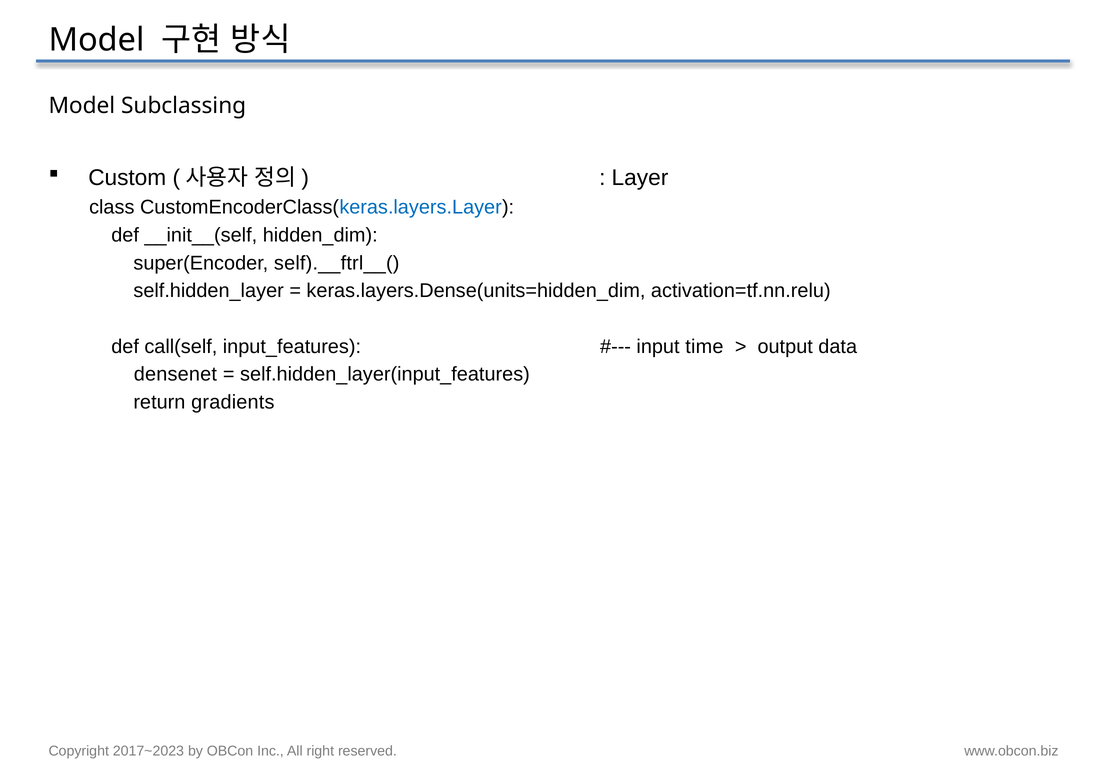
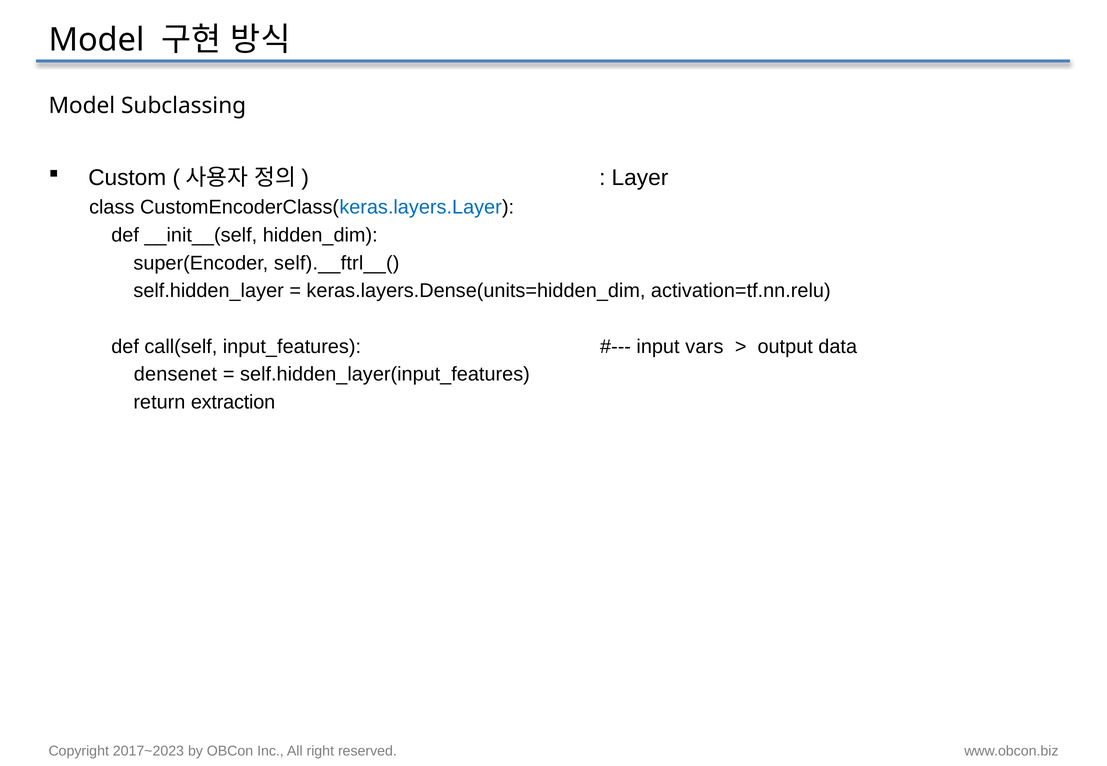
time: time -> vars (704, 347)
gradients: gradients -> extraction (233, 402)
